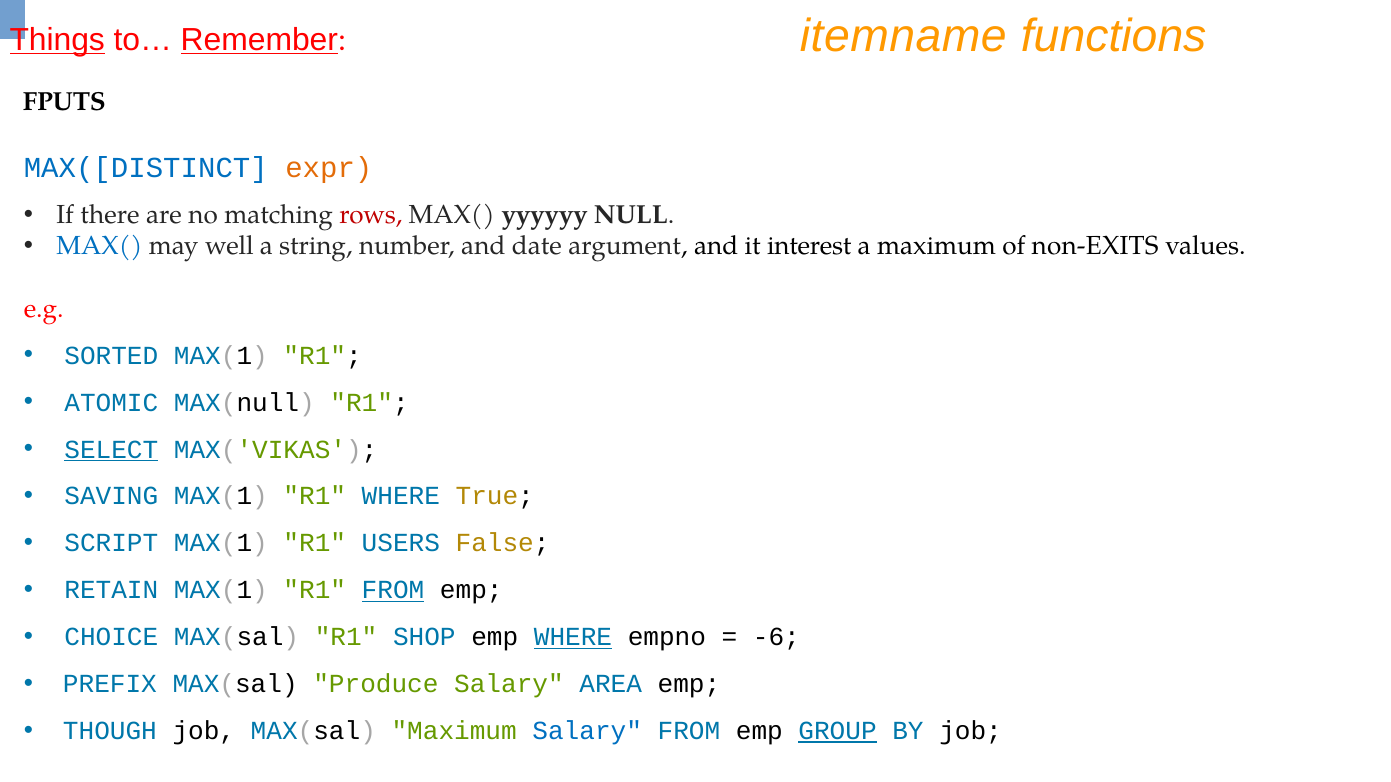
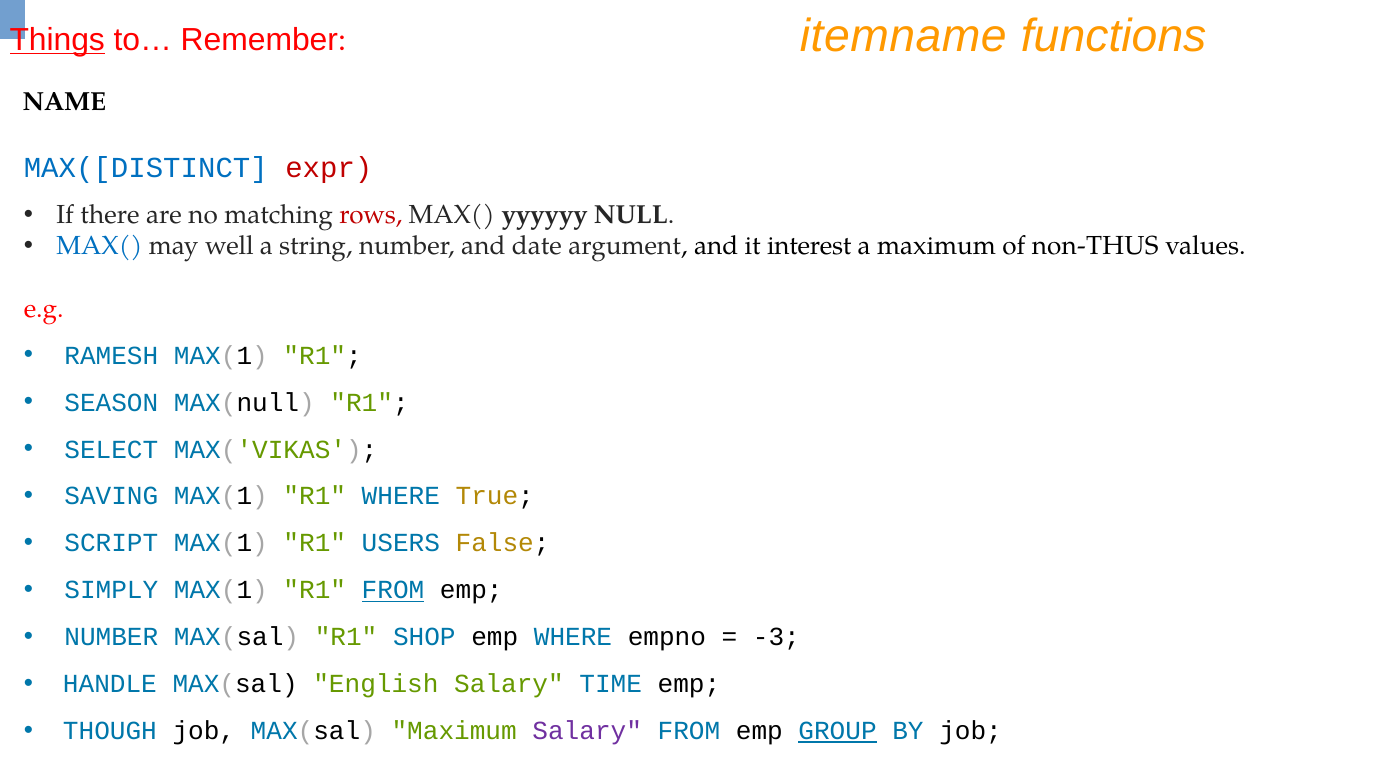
Remember underline: present -> none (259, 40)
FPUTS: FPUTS -> NAME (64, 102)
expr colour: orange -> red (329, 168)
non-EXITS: non-EXITS -> non-THUS (1095, 246)
SORTED: SORTED -> RAMESH (111, 356)
ATOMIC: ATOMIC -> SEASON (111, 403)
SELECT underline: present -> none (111, 450)
RETAIN: RETAIN -> SIMPLY (111, 591)
CHOICE: CHOICE -> NUMBER (111, 638)
WHERE underline: present -> none (573, 638)
-6: -6 -> -3 (776, 638)
PREFIX: PREFIX -> HANDLE (110, 684)
Produce: Produce -> English (376, 684)
AREA: AREA -> TIME (611, 684)
Salary colour: blue -> purple (587, 731)
